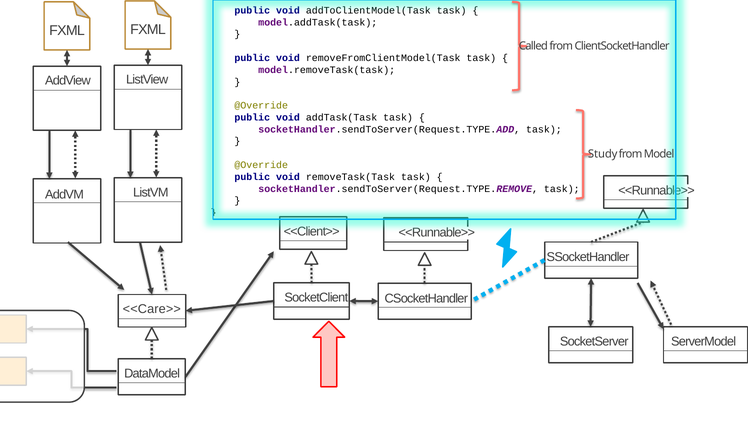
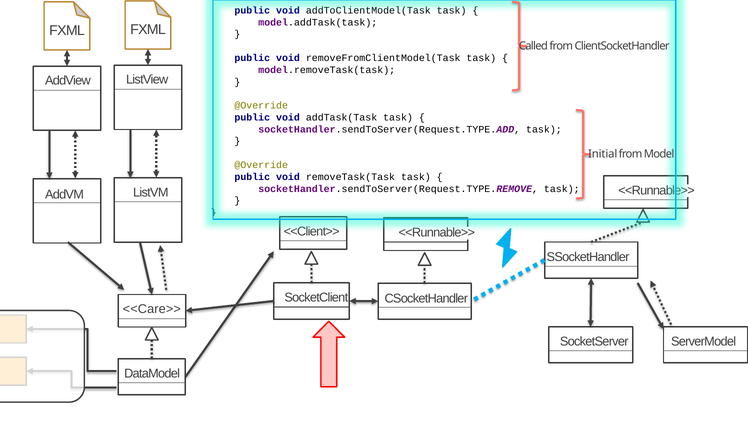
Study: Study -> Initial (603, 154)
